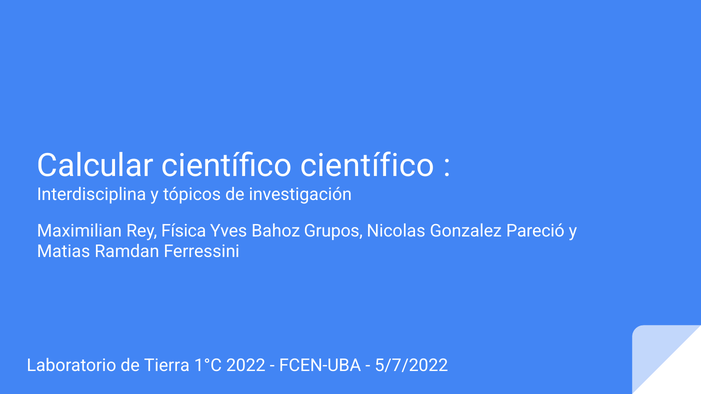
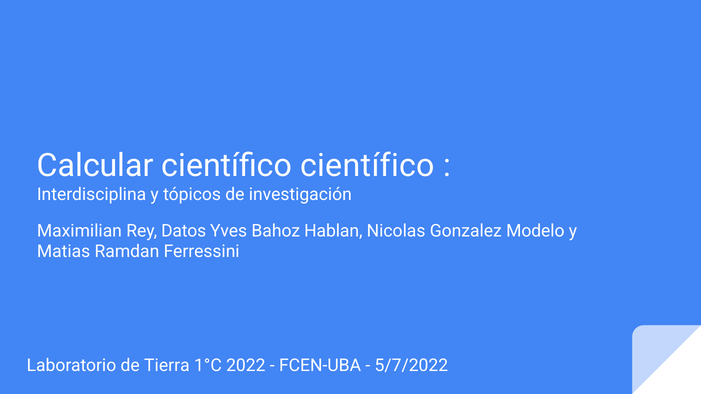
Física: Física -> Datos (184, 231)
Grupos: Grupos -> Hablan (333, 231)
Pareció: Pareció -> Modelo (535, 231)
